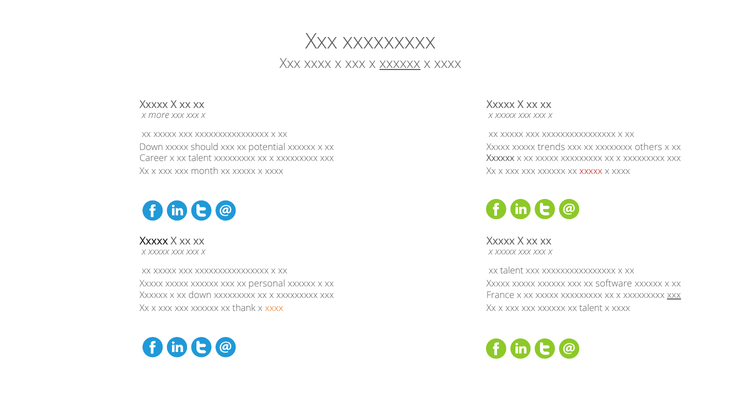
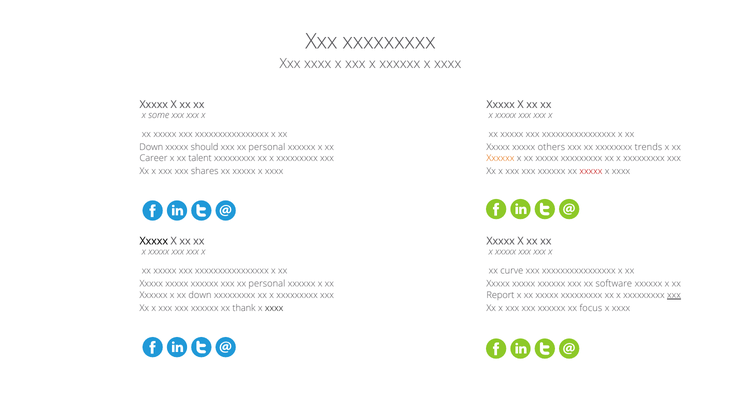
xxxxxx underline: present -> none (400, 64)
more: more -> some (159, 115)
potential: potential -> personal (267, 147)
trends: trends -> others (551, 147)
others: others -> trends (648, 147)
Xxxxxx colour: black -> orange (500, 158)
month: month -> shares (205, 171)
talent: talent -> curve (512, 271)
France: France -> Report (500, 295)
xxxx colour: orange -> black (274, 308)
xxxxxx xx talent: talent -> focus (591, 308)
